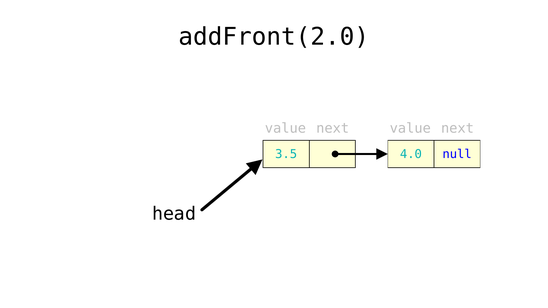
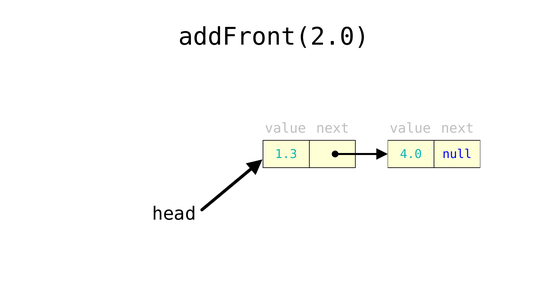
3.5: 3.5 -> 1.3 (286, 154)
